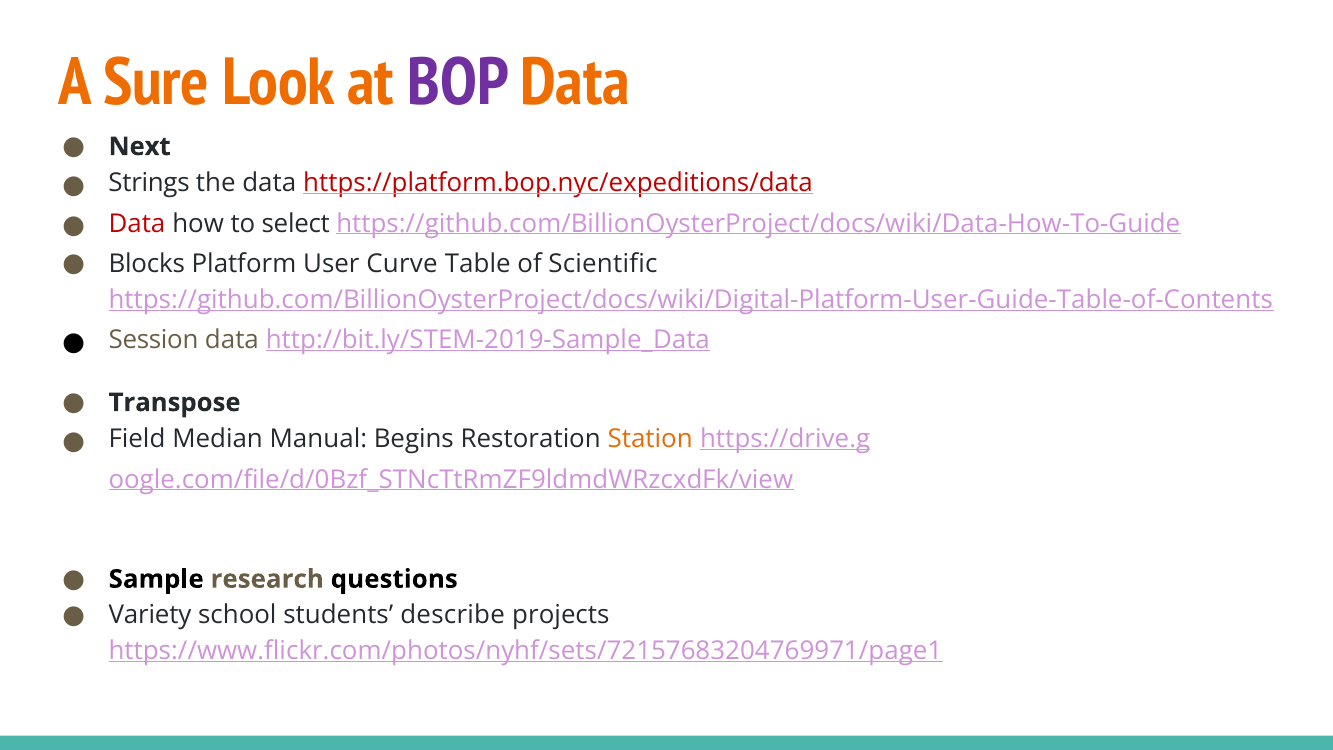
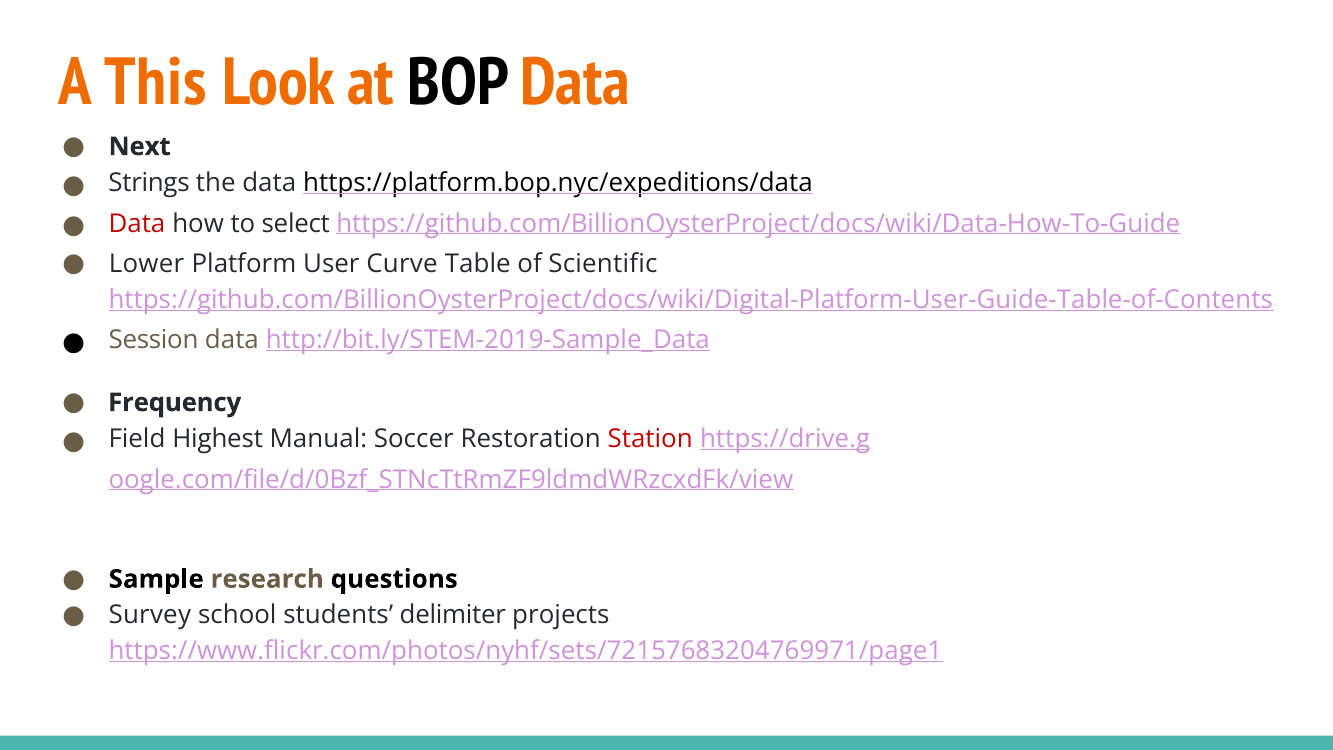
Sure: Sure -> This (155, 82)
BOP colour: purple -> black (458, 82)
https://platform.bop.nyc/expeditions/data colour: red -> black (558, 183)
Blocks: Blocks -> Lower (147, 263)
Transpose: Transpose -> Frequency (175, 402)
Median: Median -> Highest (218, 439)
Begins: Begins -> Soccer (414, 439)
Station colour: orange -> red (650, 439)
Variety: Variety -> Survey (150, 615)
describe: describe -> delimiter (453, 615)
